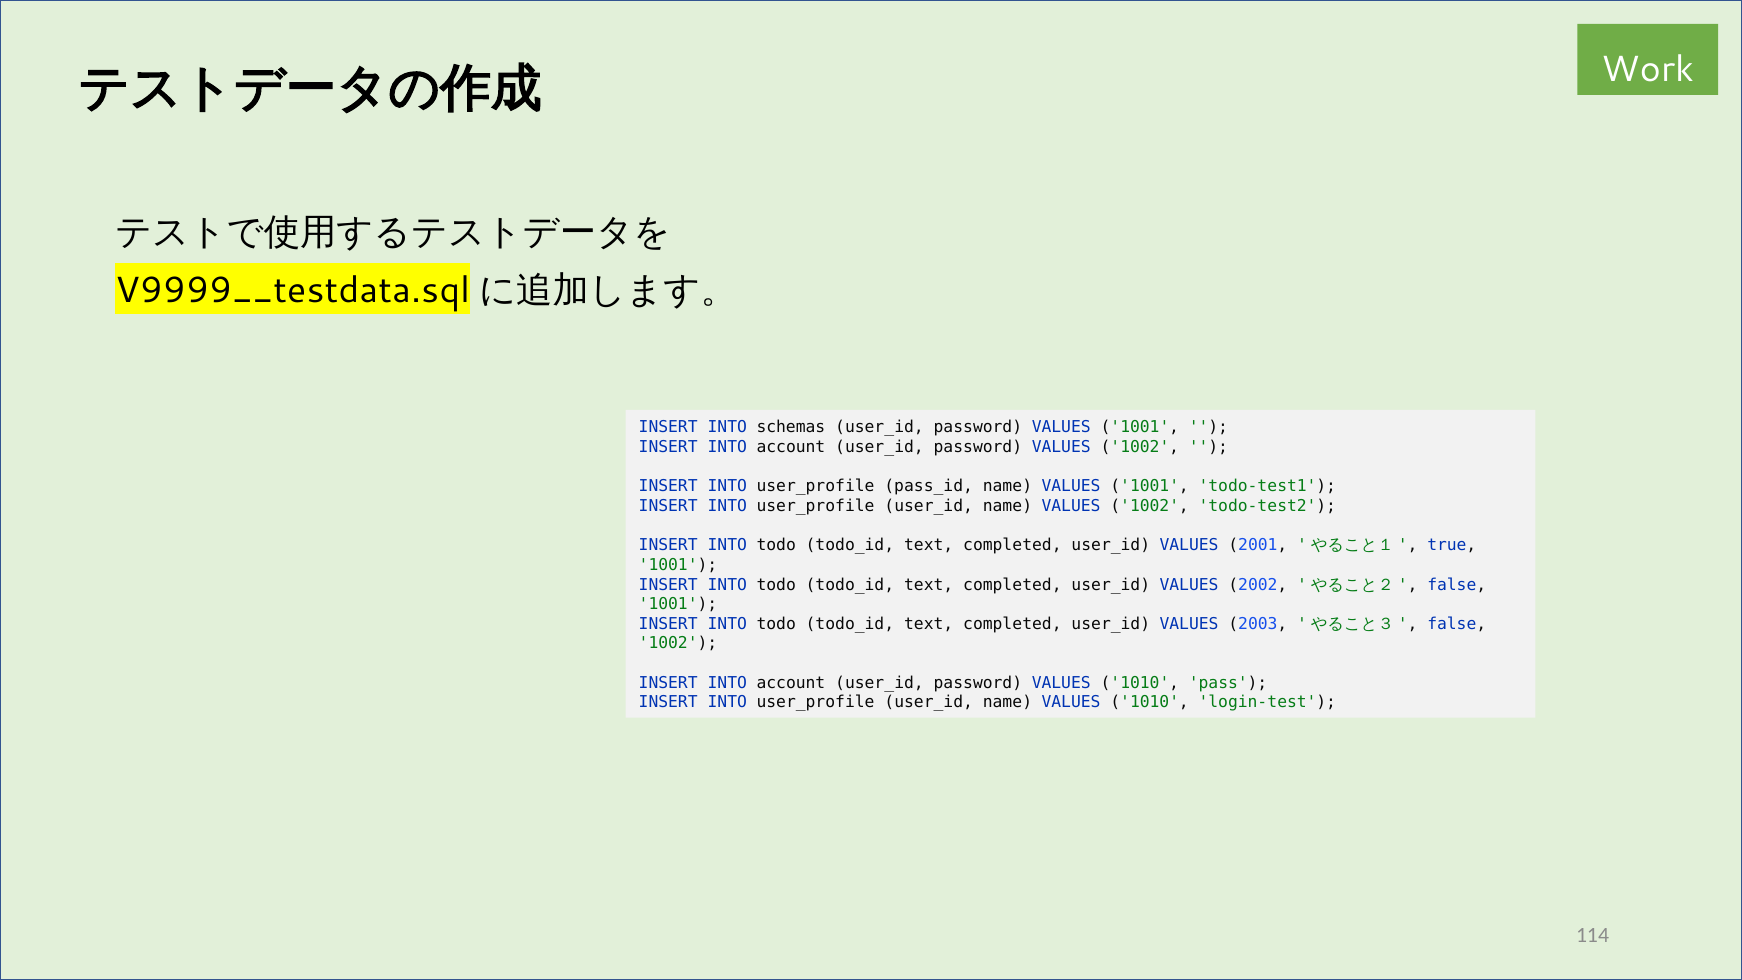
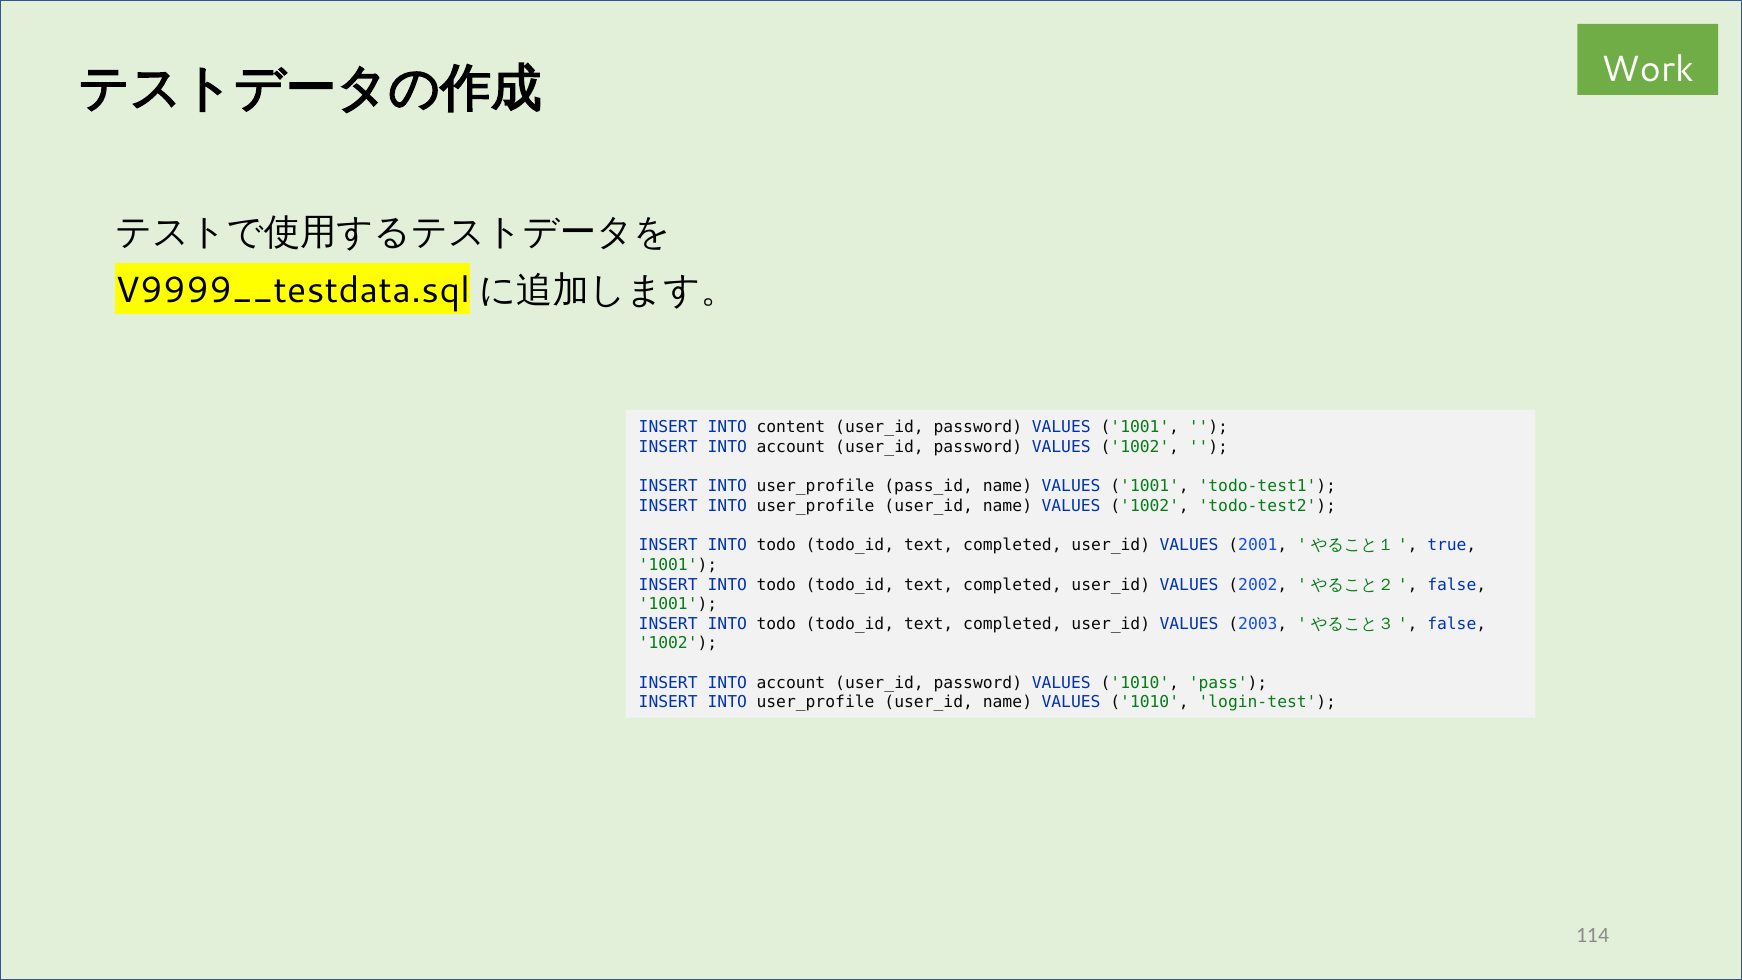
schemas: schemas -> content (791, 427)
